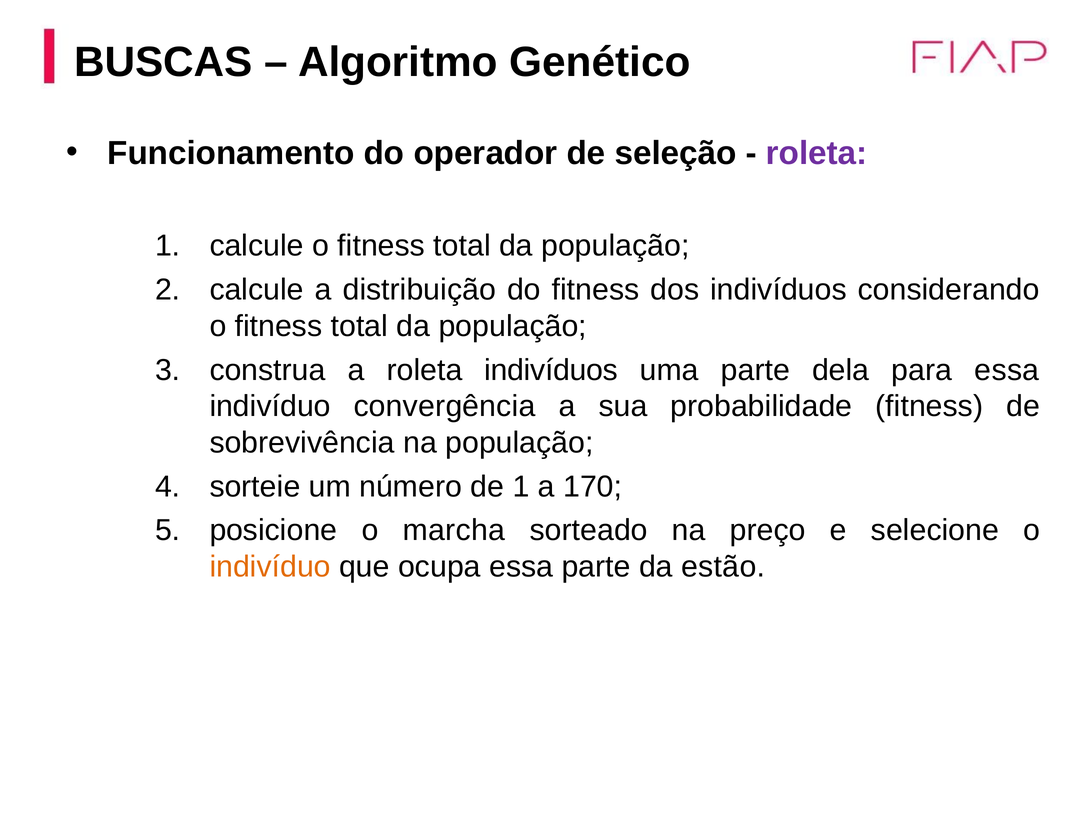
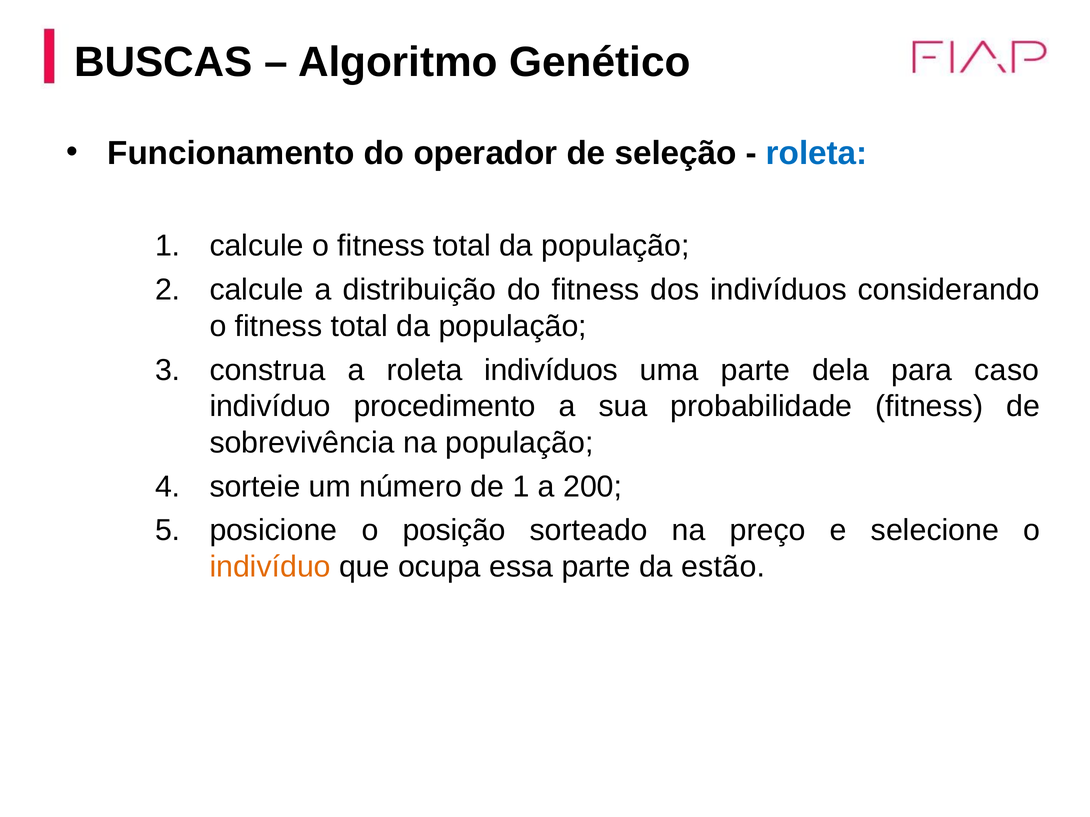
roleta colour: purple -> blue (817, 153)
para essa: essa -> caso (1007, 370)
convergência: convergência -> procedimento (445, 407)
170: 170 -> 200 (593, 487)
marcha: marcha -> posição (454, 531)
